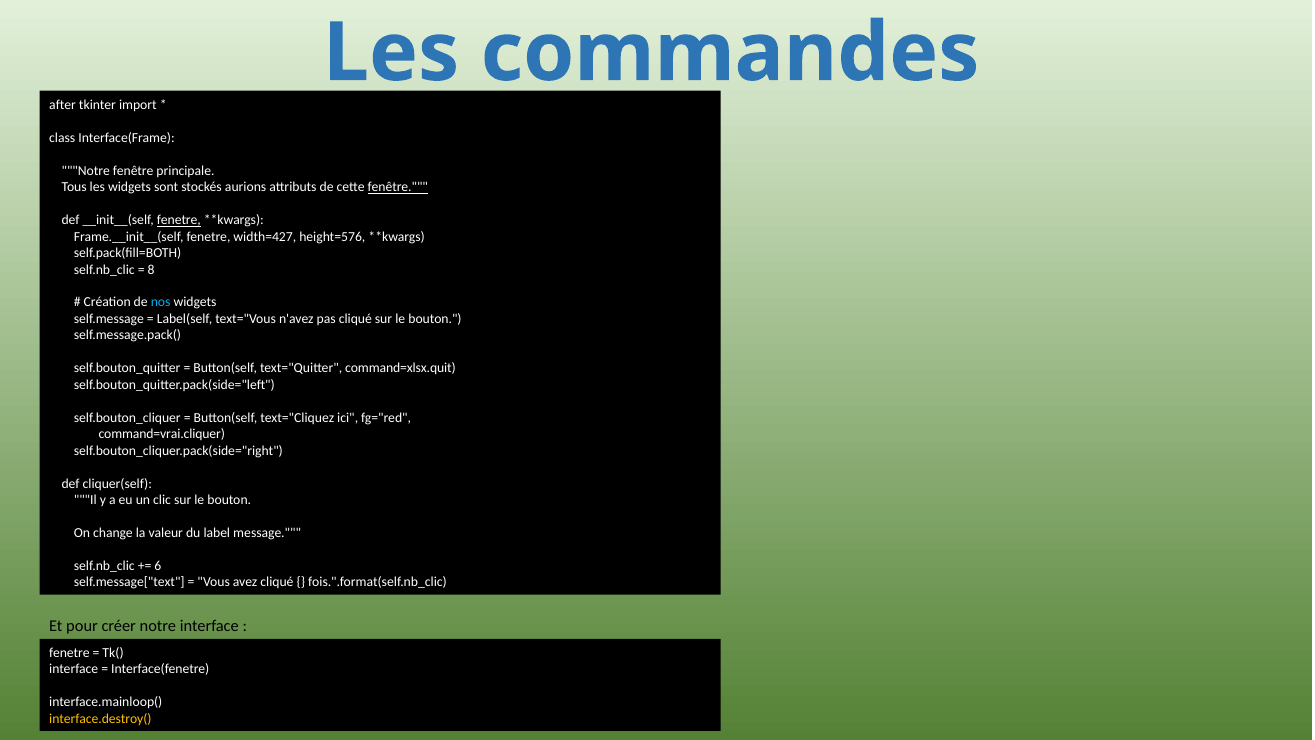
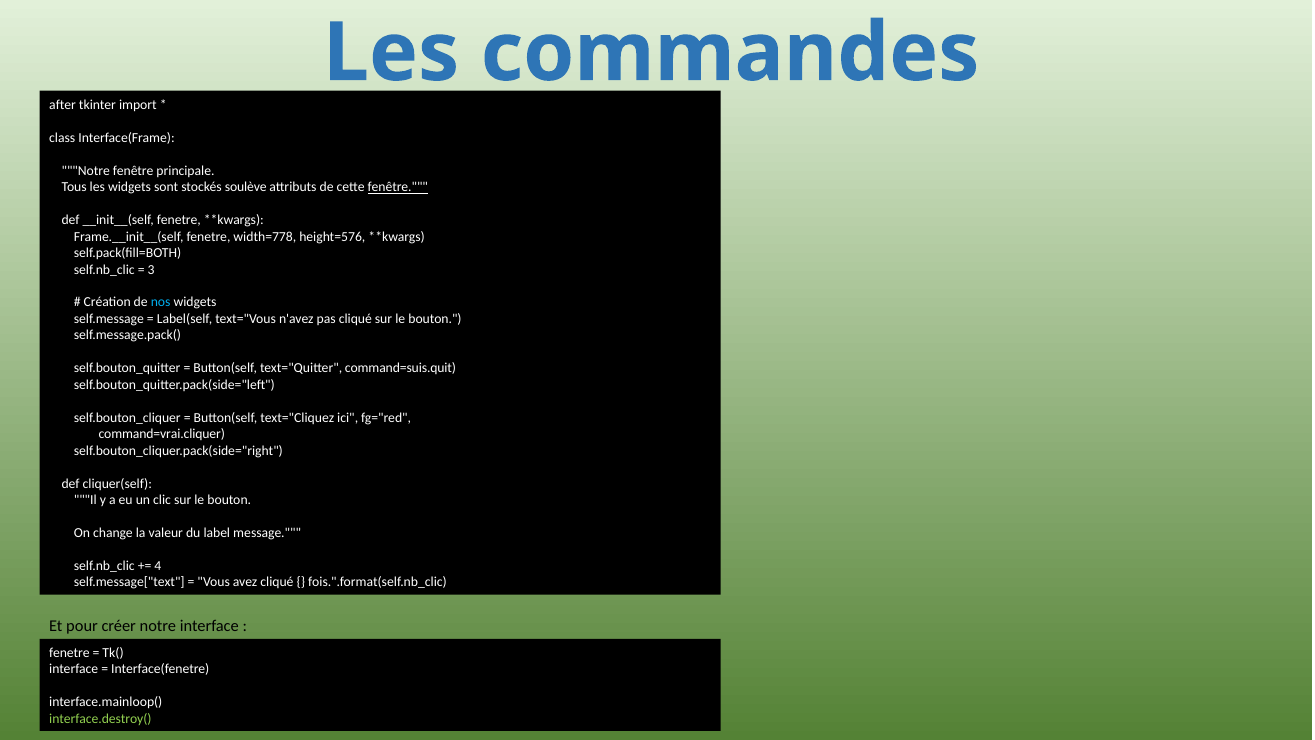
aurions: aurions -> soulève (246, 187)
fenetre underline: present -> none (179, 220)
width=427: width=427 -> width=778 (265, 236)
8: 8 -> 3 (151, 269)
command=xlsx.quit: command=xlsx.quit -> command=suis.quit (400, 368)
6: 6 -> 4 (158, 566)
interface.destroy( colour: yellow -> light green (100, 719)
